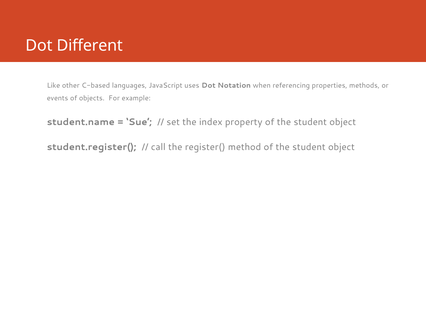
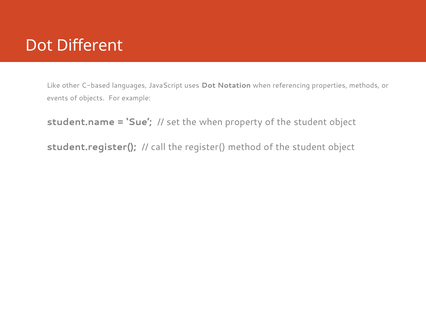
the index: index -> when (211, 122)
